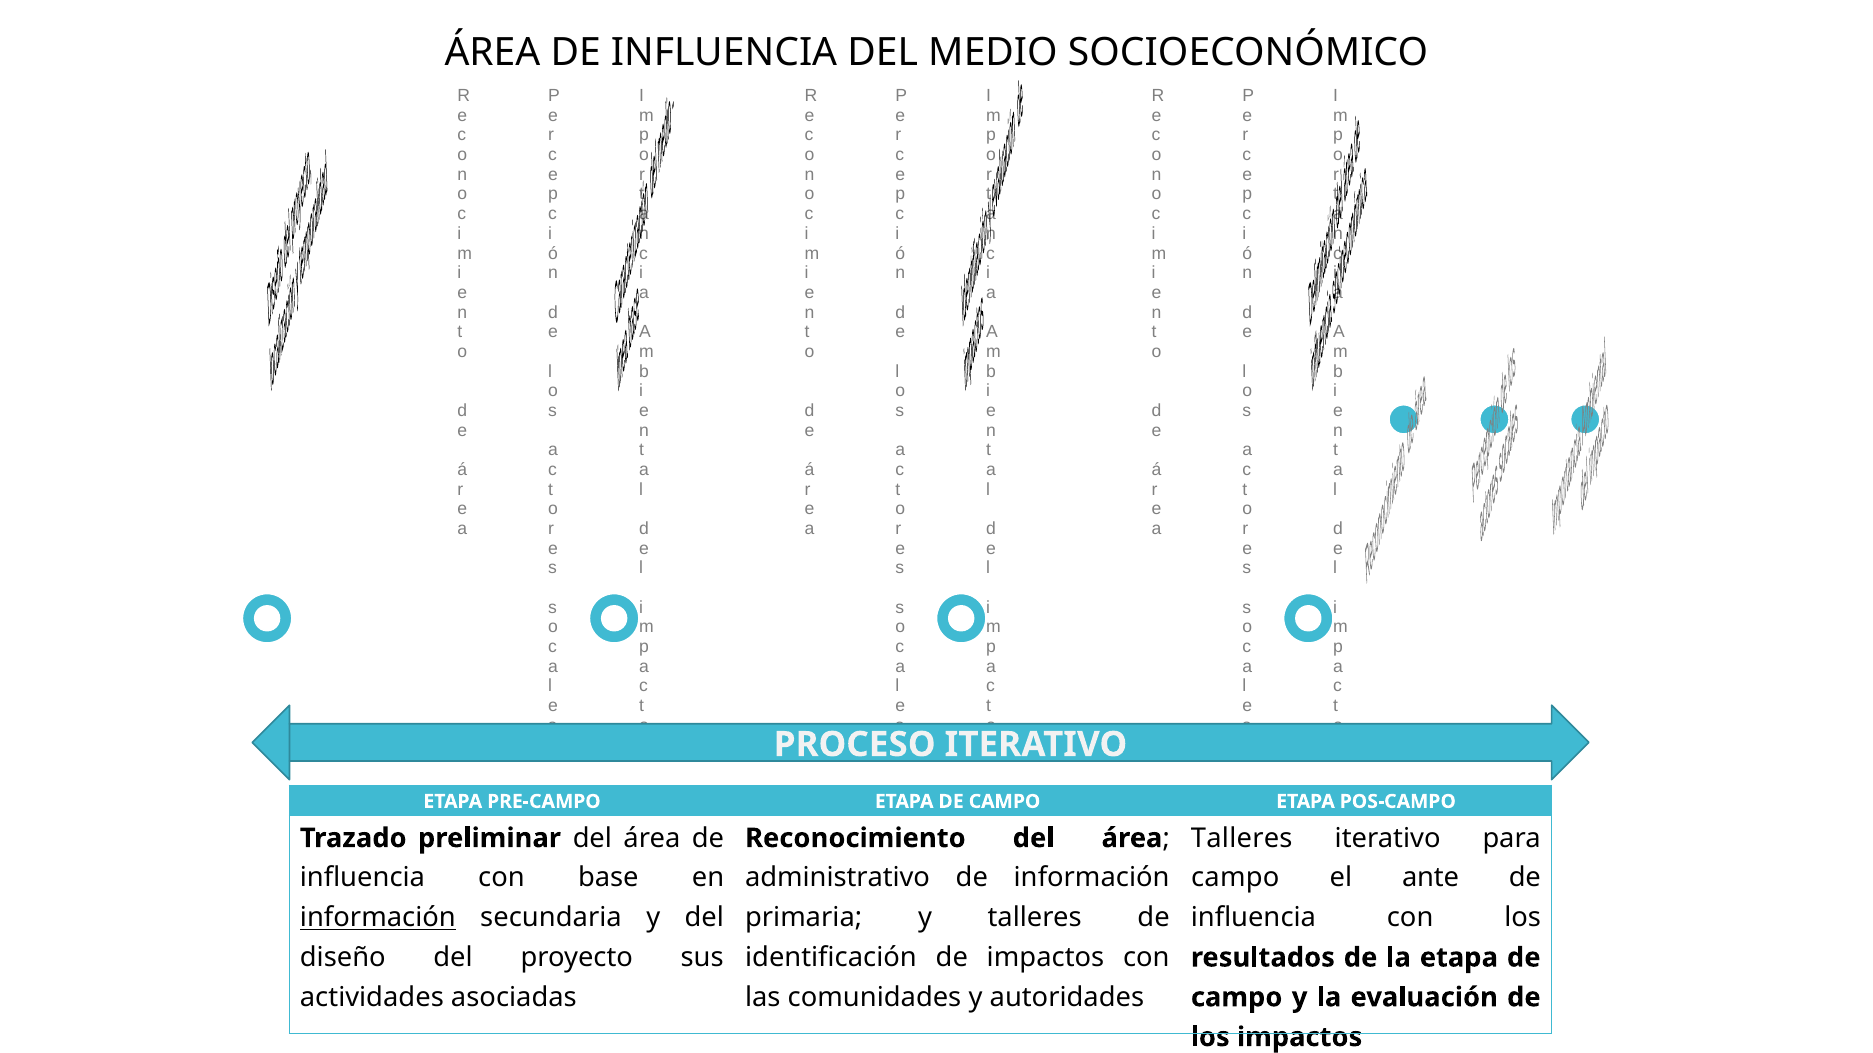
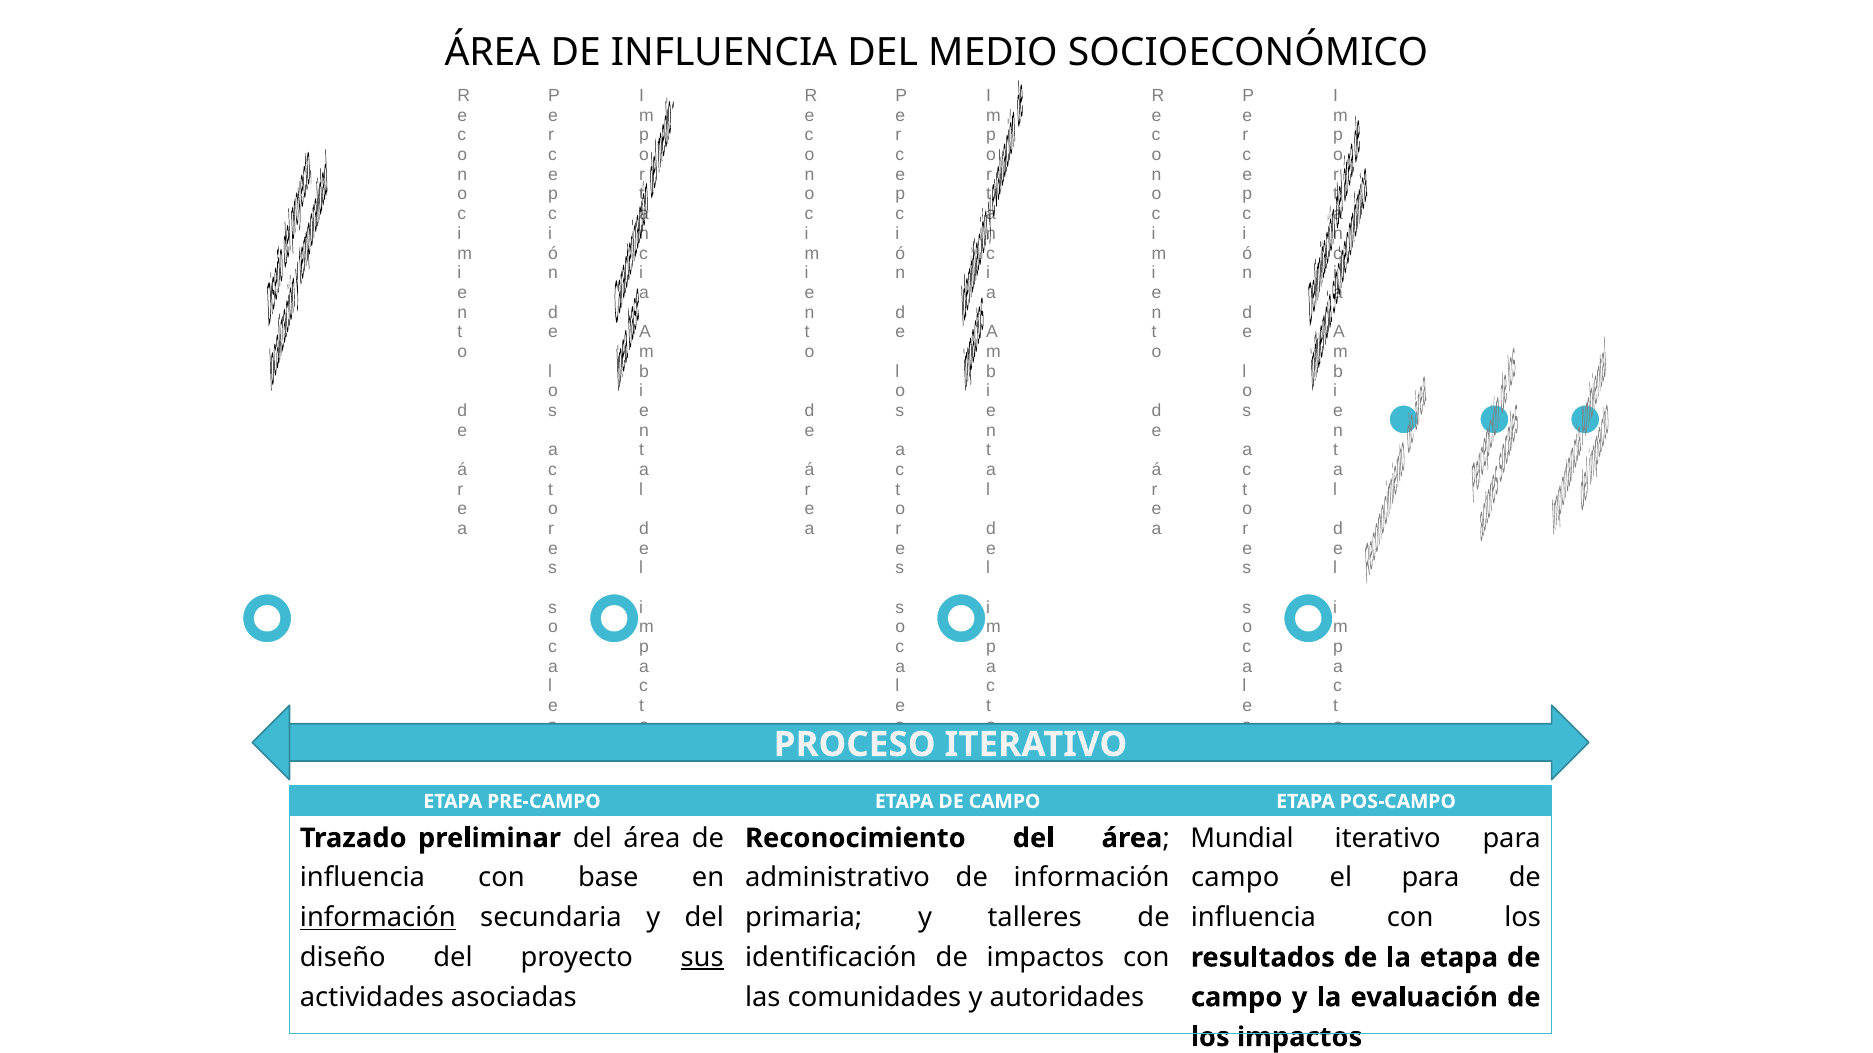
Talleres: Talleres -> Mundial (1242, 839)
el ante: ante -> para (1431, 878)
sus underline: none -> present (702, 958)
